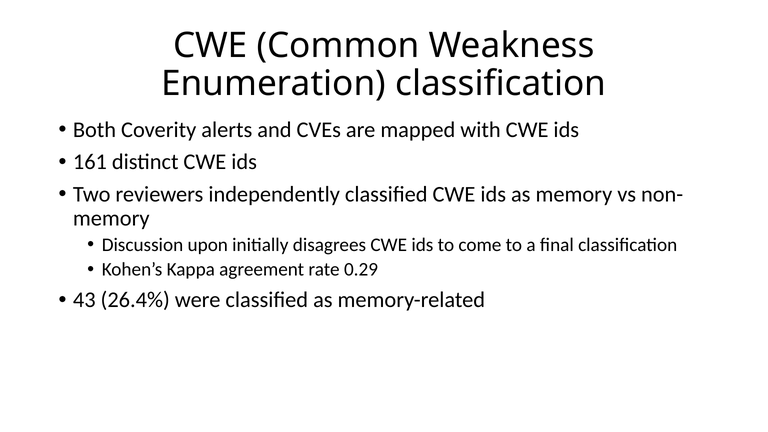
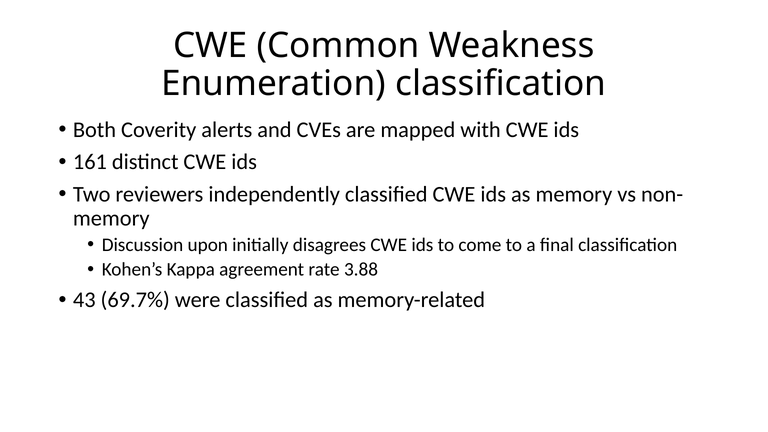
0.29: 0.29 -> 3.88 (361, 270)
26.4%: 26.4% -> 69.7% (135, 300)
